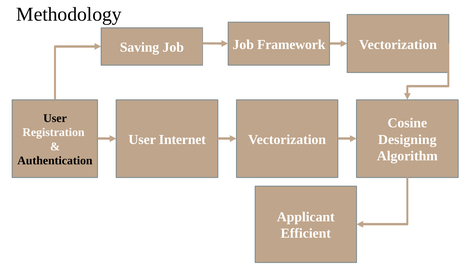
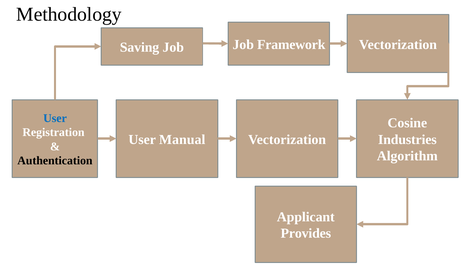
User colour: black -> blue (55, 118)
Internet: Internet -> Manual (182, 140)
Designing: Designing -> Industries (407, 140)
Efficient: Efficient -> Provides (306, 233)
